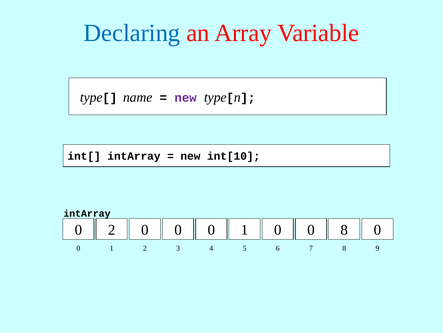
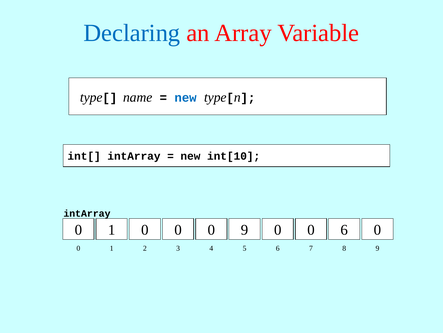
new colour: purple -> blue (186, 97)
2: 2 -> 1 (112, 229)
0 0 1: 1 -> 9 (245, 229)
0 8: 8 -> 6 (344, 229)
